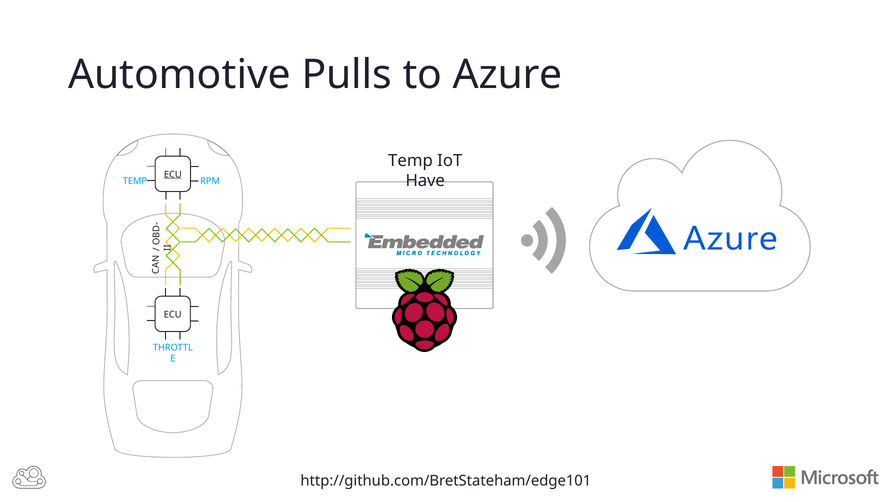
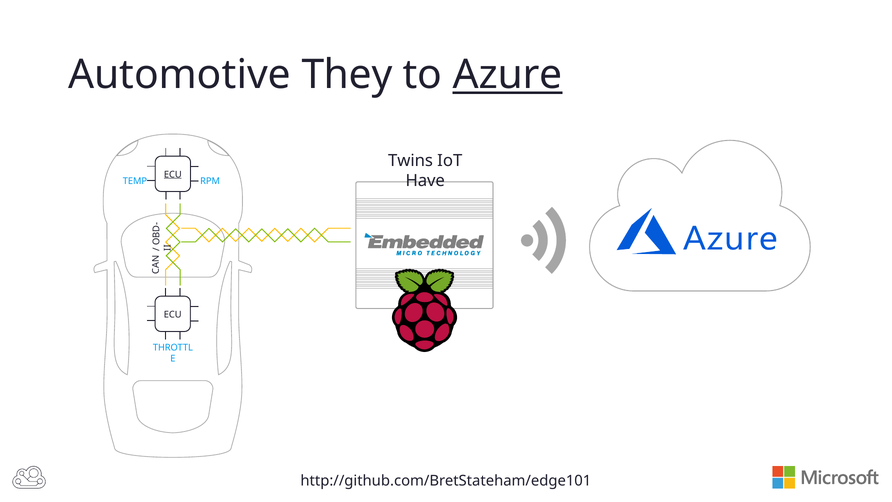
Pulls: Pulls -> They (347, 75)
Azure underline: none -> present (508, 75)
Temp: Temp -> Twins (411, 161)
